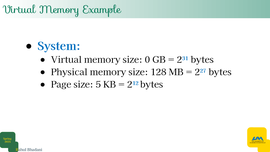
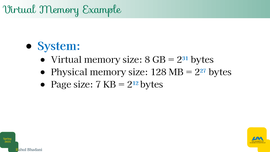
0: 0 -> 8 (147, 60)
5: 5 -> 7 (98, 85)
